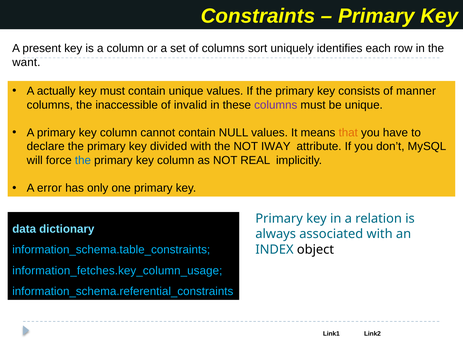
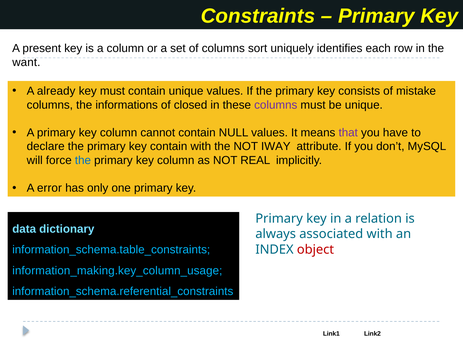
actually: actually -> already (56, 91)
manner: manner -> mistake (416, 91)
inaccessible: inaccessible -> informations (127, 105)
invalid: invalid -> closed (191, 105)
that colour: orange -> purple (348, 133)
key divided: divided -> contain (169, 147)
object colour: black -> red (315, 250)
information_fetches.key_column_usage: information_fetches.key_column_usage -> information_making.key_column_usage (117, 271)
